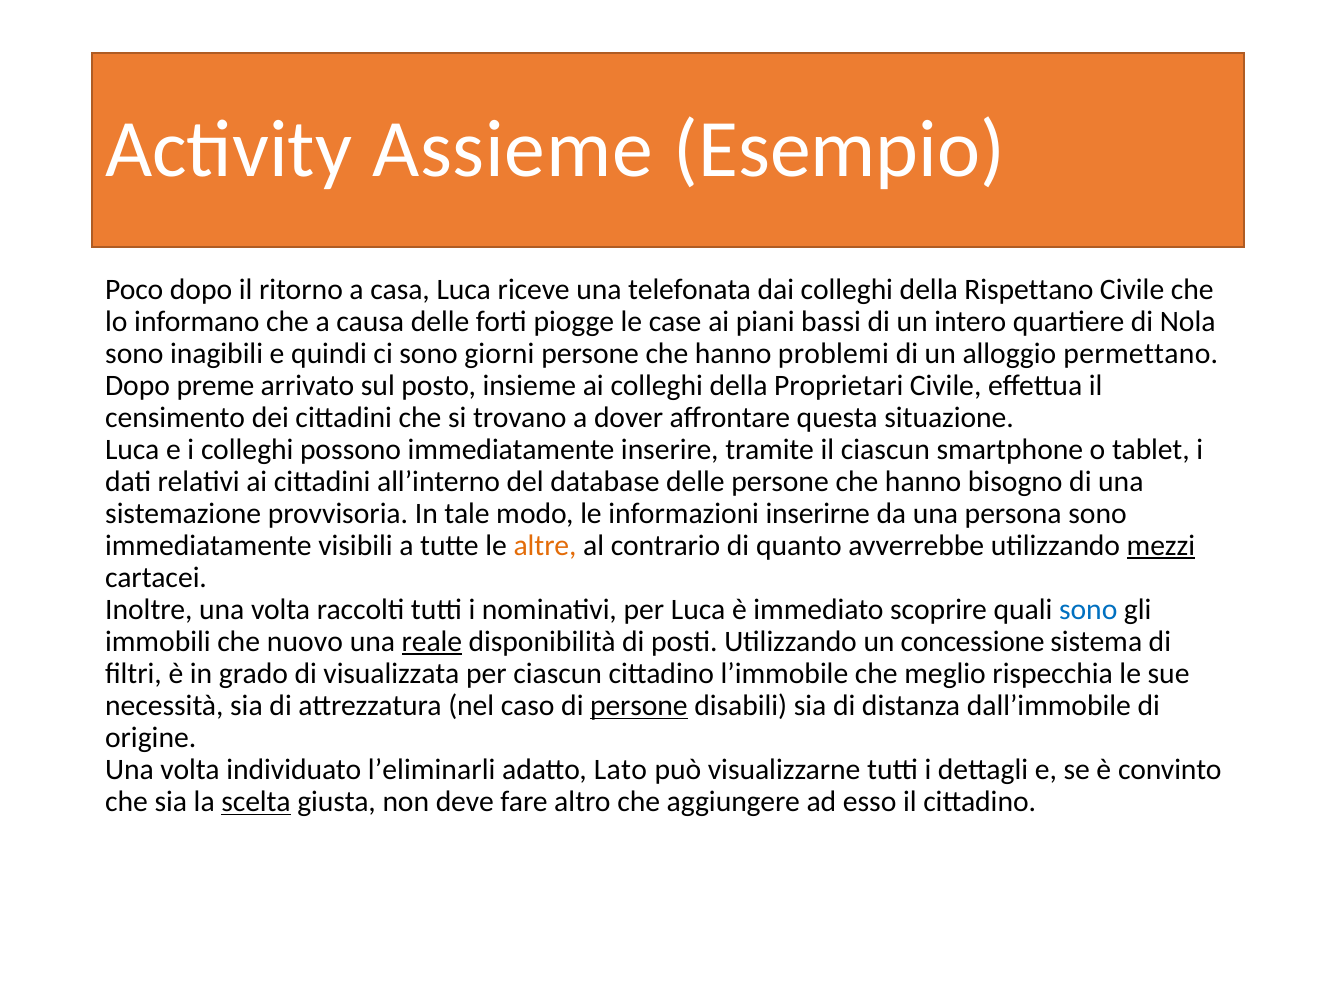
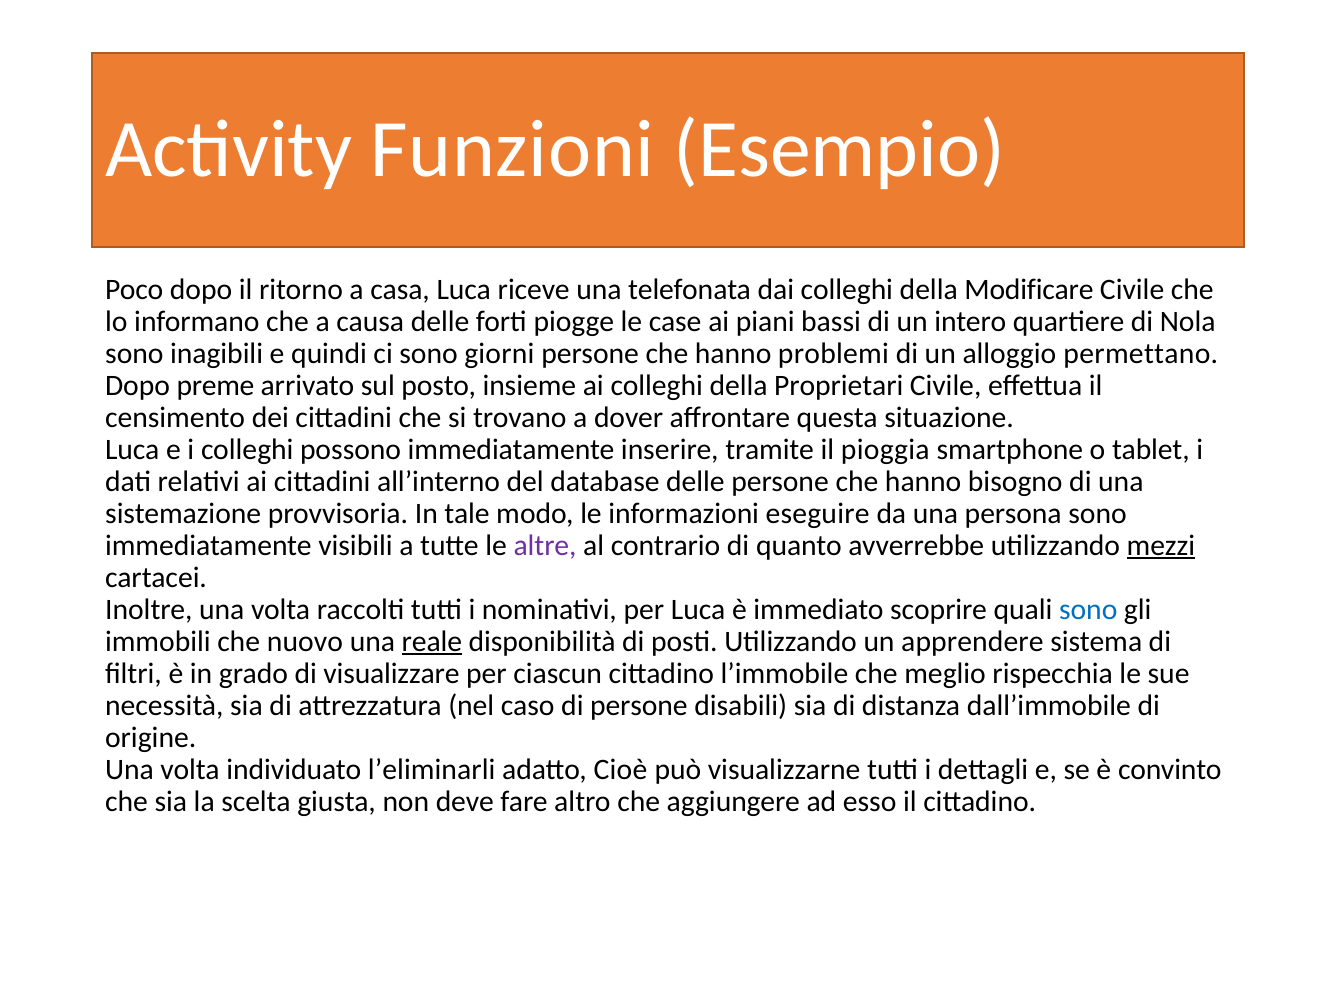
Assieme: Assieme -> Funzioni (513, 150)
Rispettano: Rispettano -> Modificare (1029, 289)
il ciascun: ciascun -> pioggia (885, 449)
inserirne: inserirne -> eseguire (818, 513)
altre colour: orange -> purple (545, 545)
concessione: concessione -> apprendere (972, 642)
visualizzata: visualizzata -> visualizzare (391, 674)
persone underline: present -> none (639, 706)
Lato: Lato -> Cioè (620, 770)
scelta underline: present -> none (256, 802)
